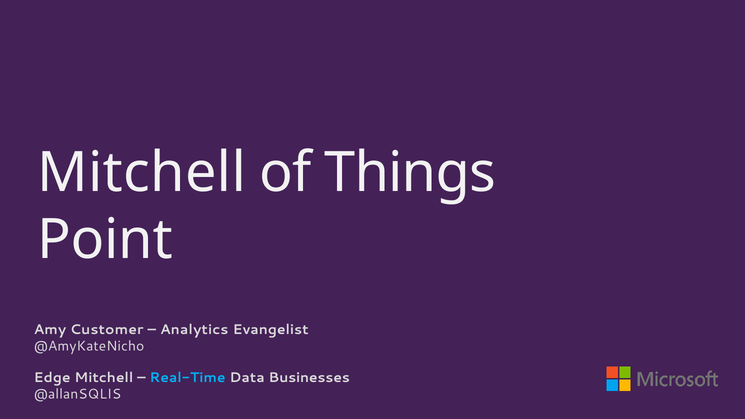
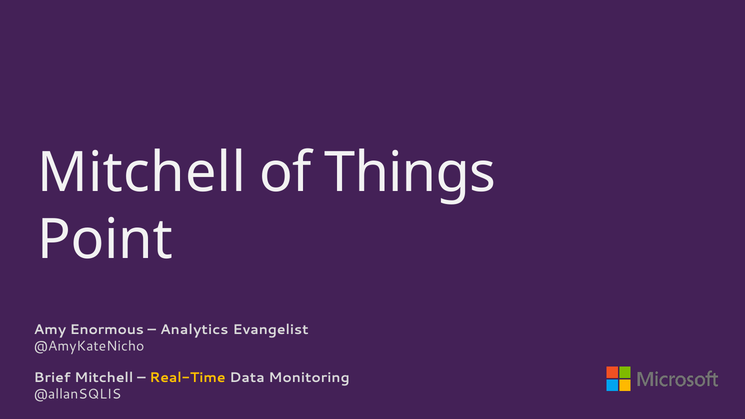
Customer: Customer -> Enormous (107, 330)
Edge: Edge -> Brief (52, 378)
Real-Time colour: light blue -> yellow (187, 378)
Businesses: Businesses -> Monitoring (309, 378)
